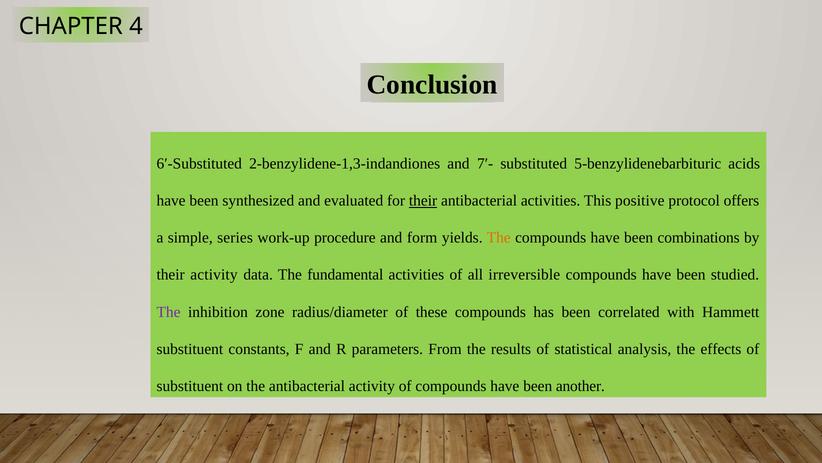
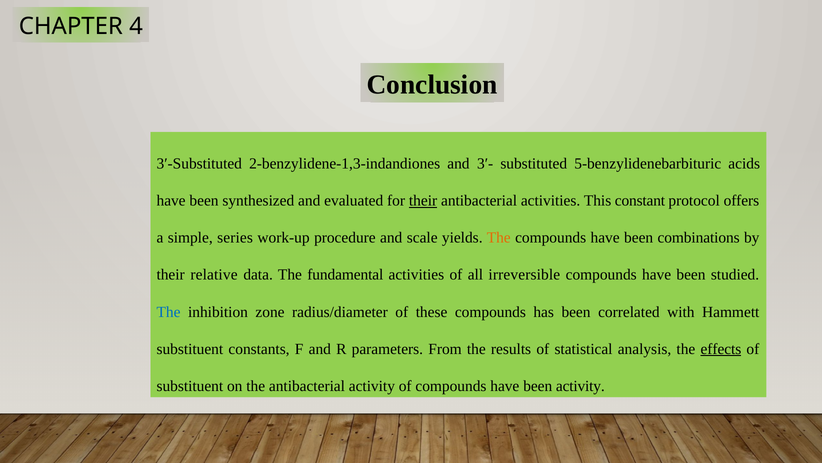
6′-Substituted: 6′-Substituted -> 3′-Substituted (199, 164)
7′-: 7′- -> 3′- (485, 164)
positive: positive -> constant (640, 201)
form: form -> scale (422, 238)
their activity: activity -> relative (214, 275)
The colour: purple -> blue (169, 312)
effects underline: none -> present (721, 348)
been another: another -> activity (580, 385)
